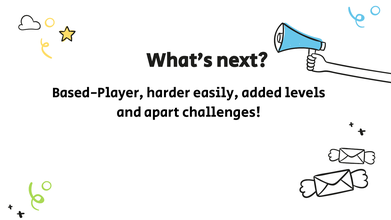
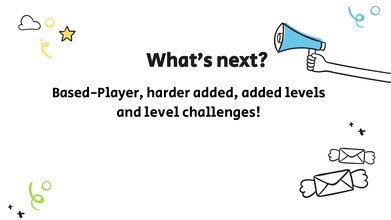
harder easily: easily -> added (216, 93)
apart: apart -> level (162, 112)
